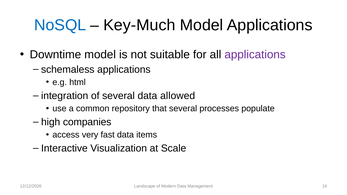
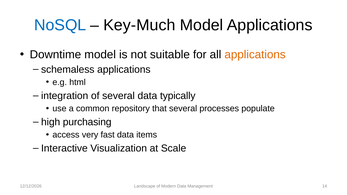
applications colour: purple -> orange (255, 55)
allowed: allowed -> typically (178, 96)
companies: companies -> purchasing (87, 122)
